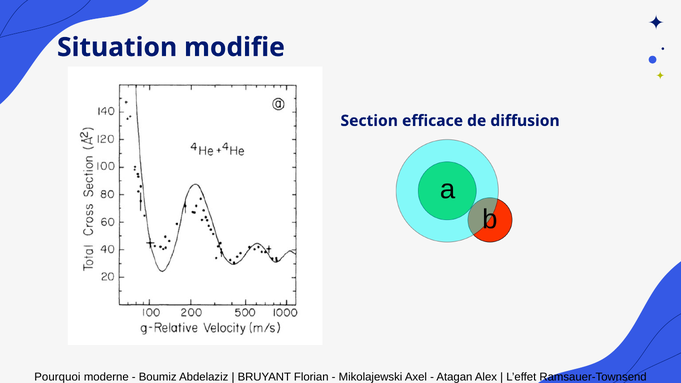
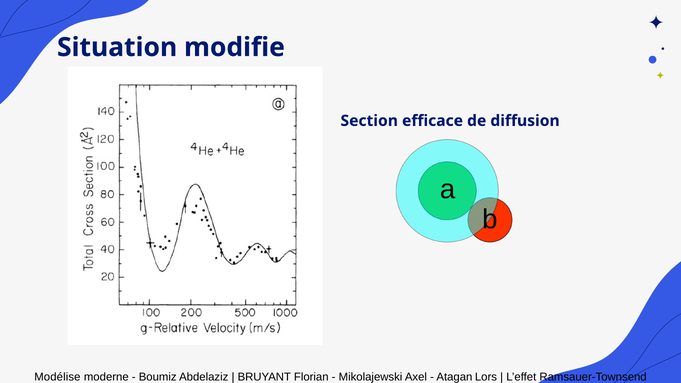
Pourquoi: Pourquoi -> Modélise (57, 377)
Alex: Alex -> Lors (486, 377)
